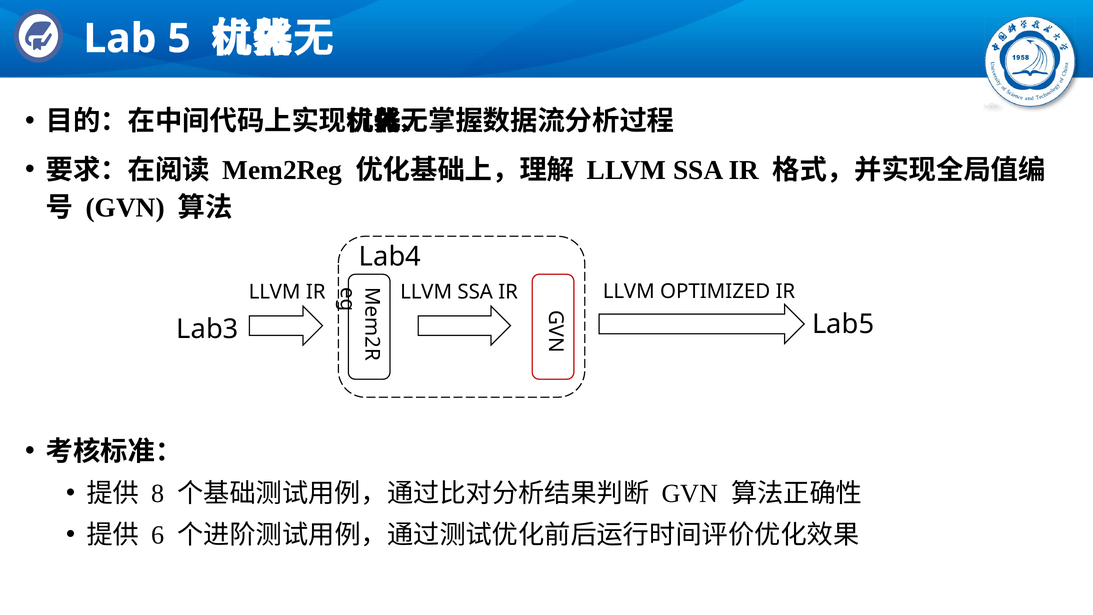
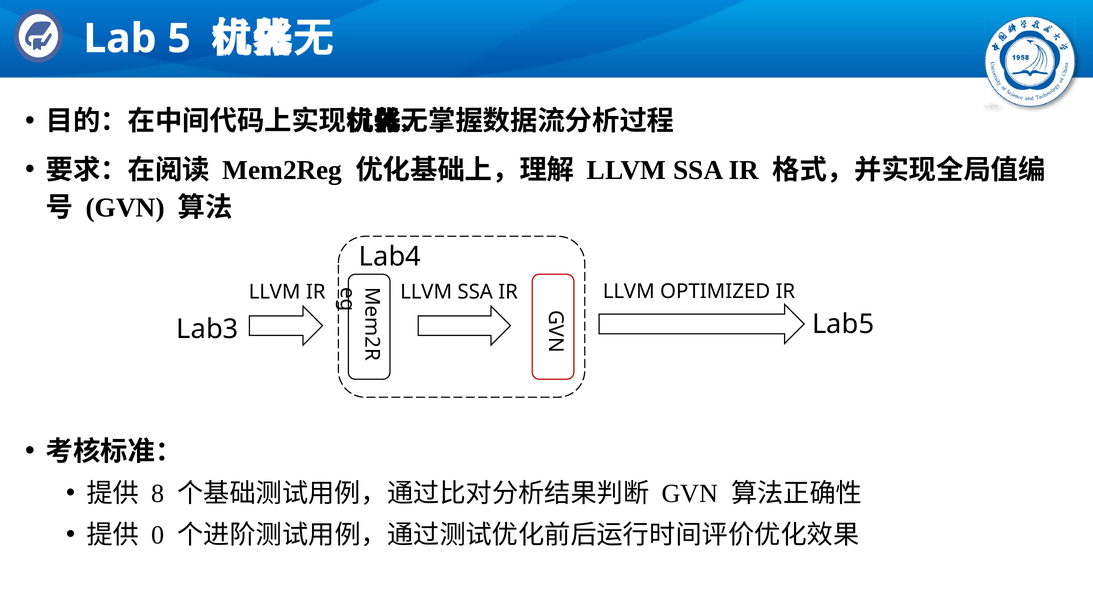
6: 6 -> 0 (158, 535)
